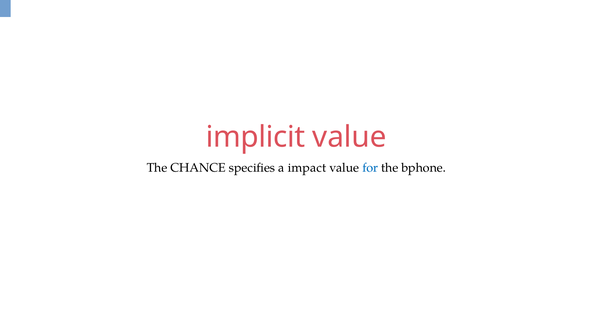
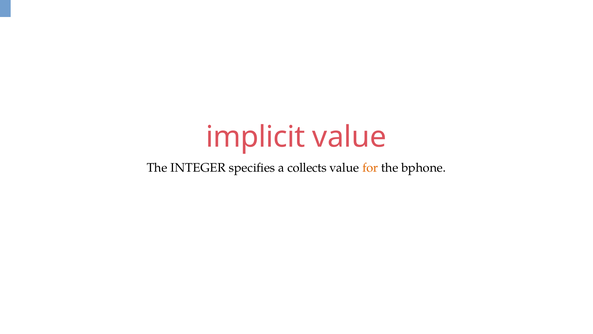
CHANCE: CHANCE -> INTEGER (198, 168)
impact: impact -> collects (307, 168)
for colour: blue -> orange (370, 168)
